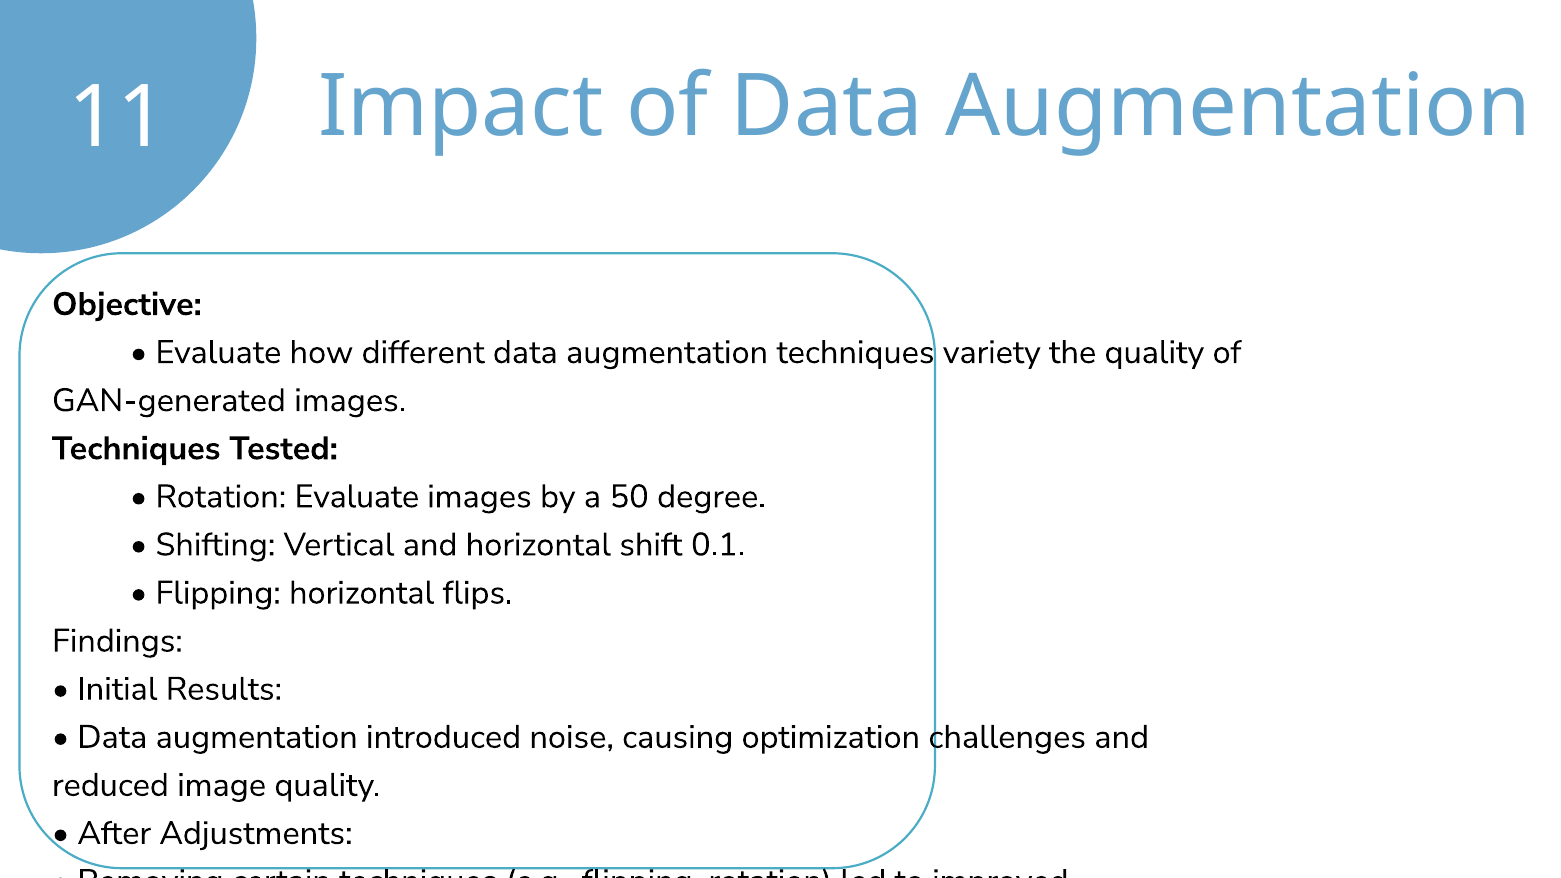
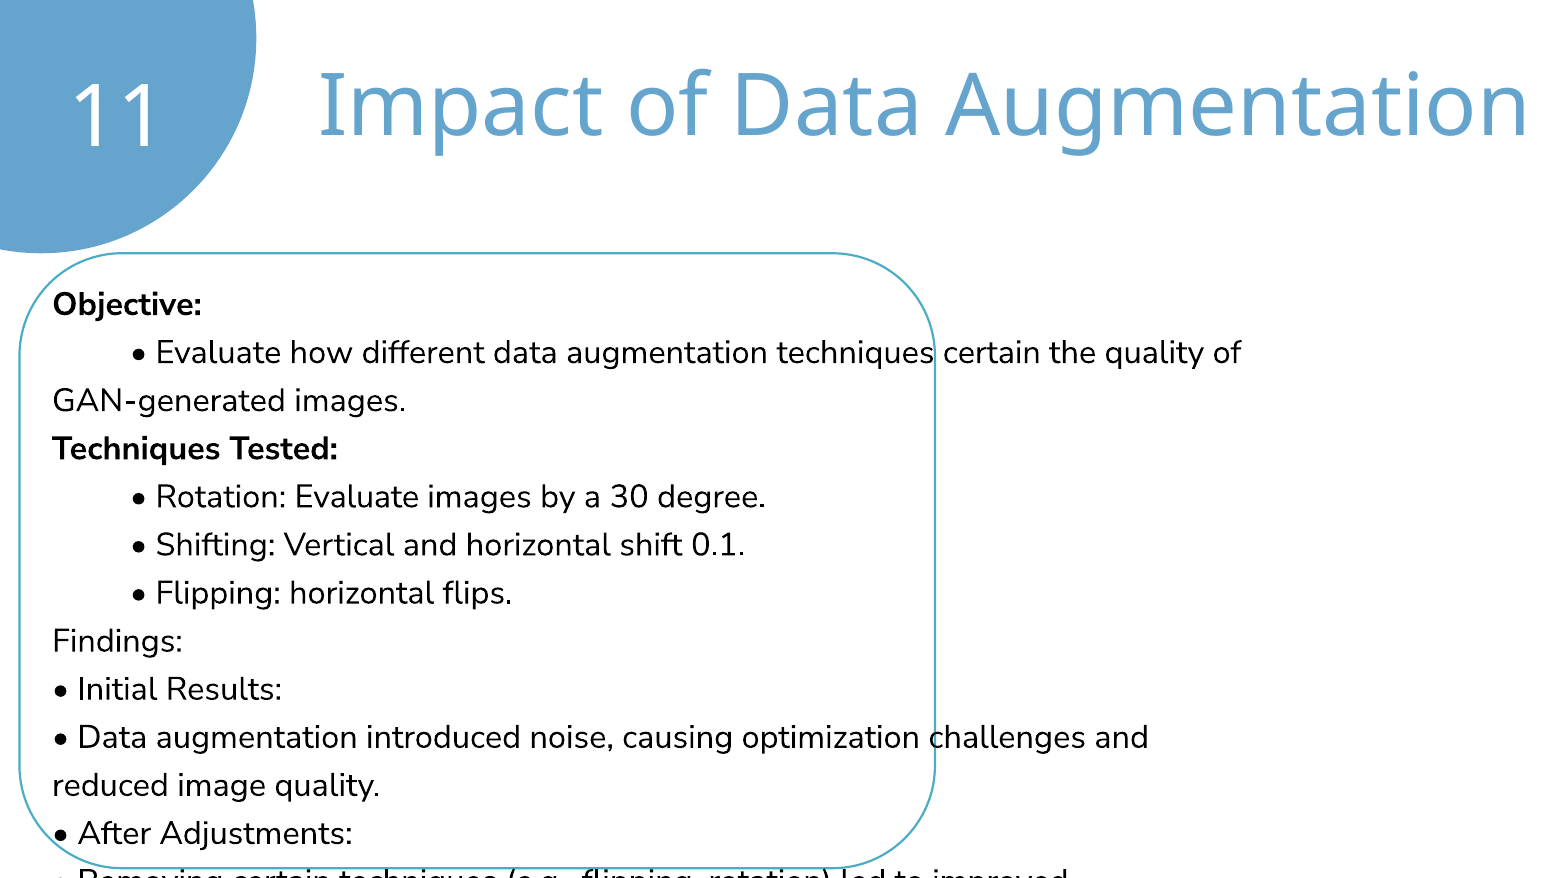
techniques variety: variety -> certain (992, 352)
50: 50 -> 30 (629, 497)
